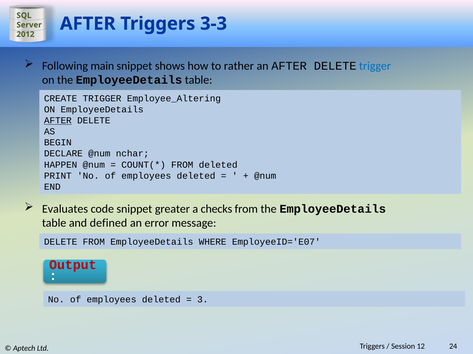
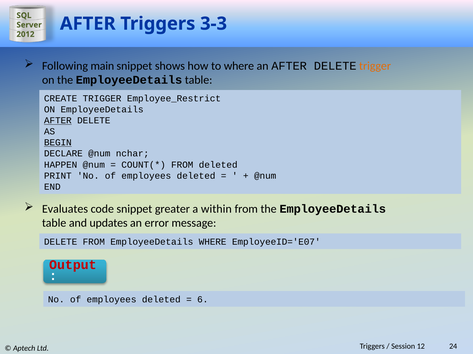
to rather: rather -> where (239, 66)
trigger colour: blue -> orange (375, 66)
Employee_Altering: Employee_Altering -> Employee_Restrict (174, 99)
BEGIN underline: none -> present (58, 143)
checks: checks -> within (216, 209)
defined: defined -> updates (109, 223)
3: 3 -> 6 (203, 300)
